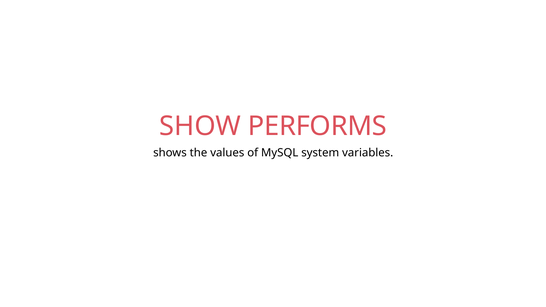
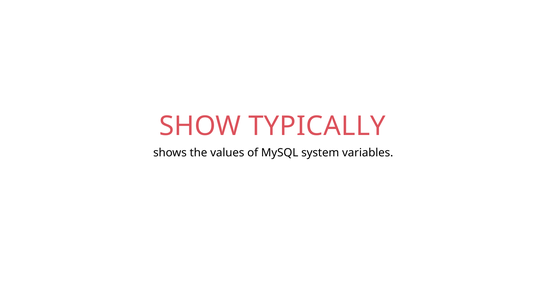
PERFORMS: PERFORMS -> TYPICALLY (317, 126)
